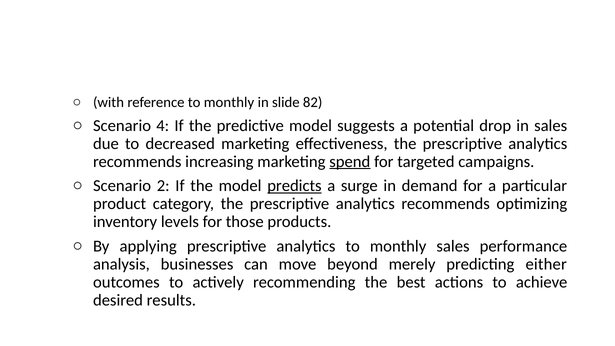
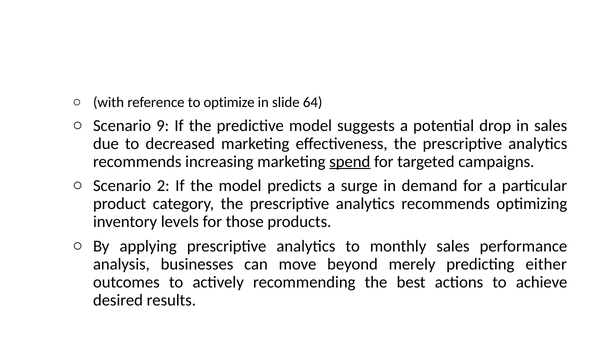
reference to monthly: monthly -> optimize (229, 102)
82: 82 -> 64 (313, 102)
4: 4 -> 9 (163, 126)
predicts underline: present -> none (294, 186)
